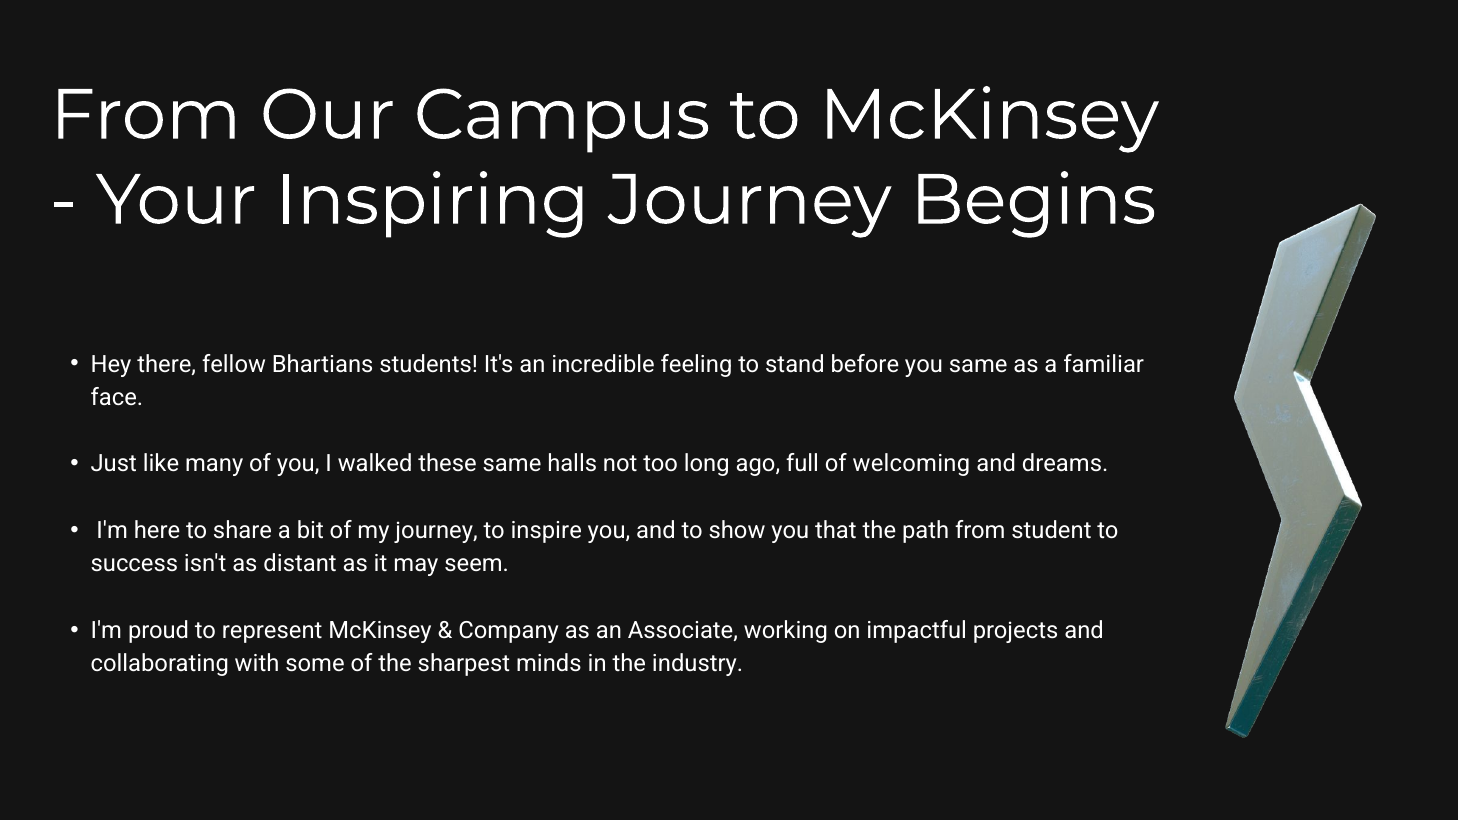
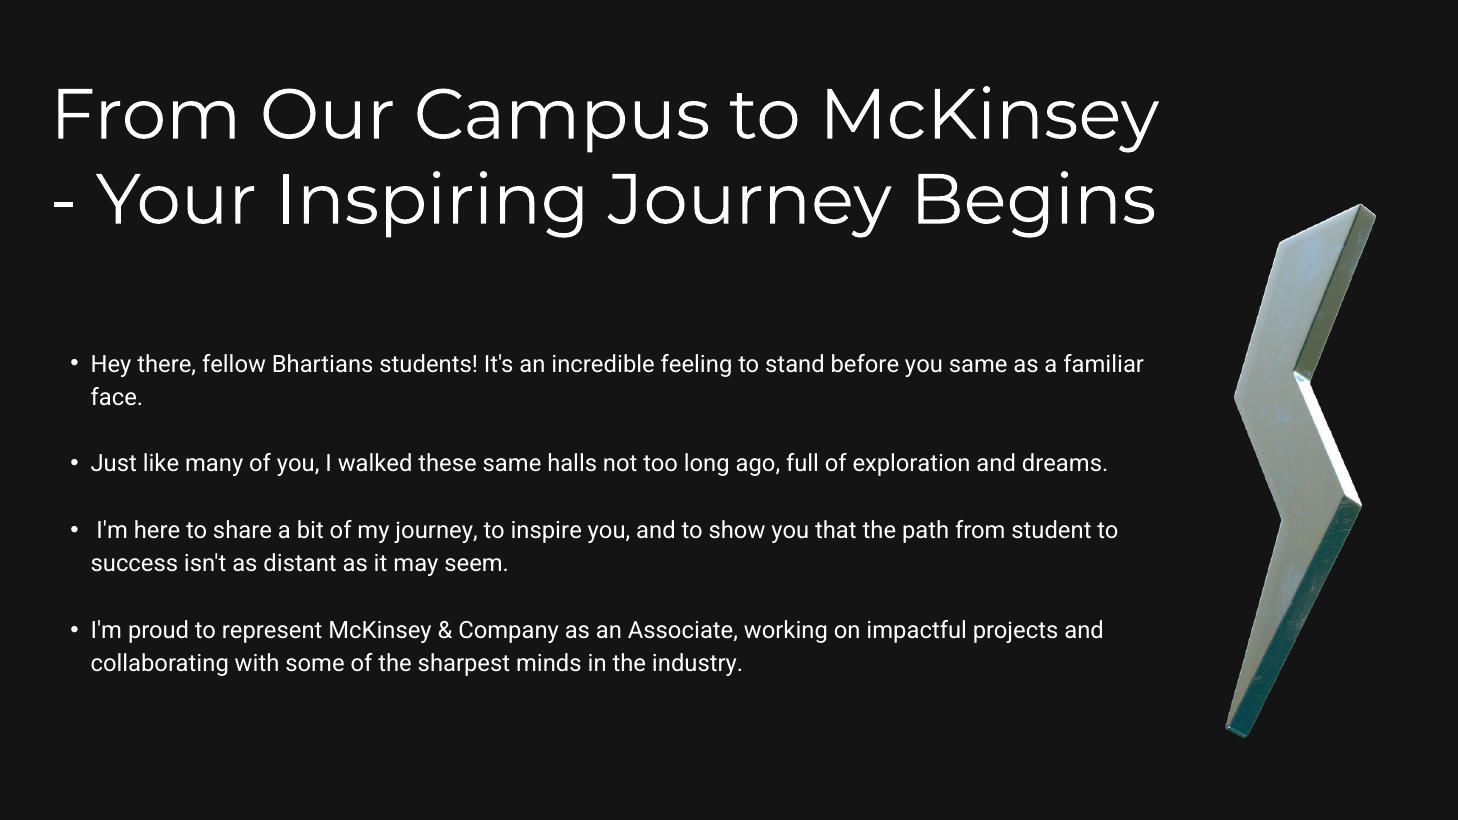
welcoming: welcoming -> exploration (912, 464)
